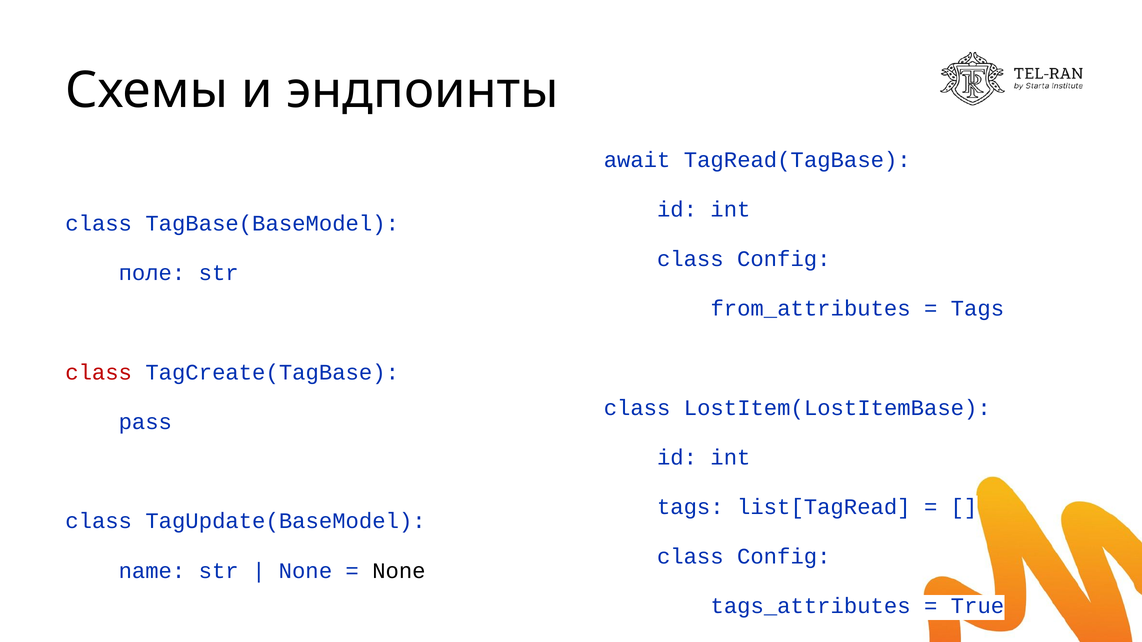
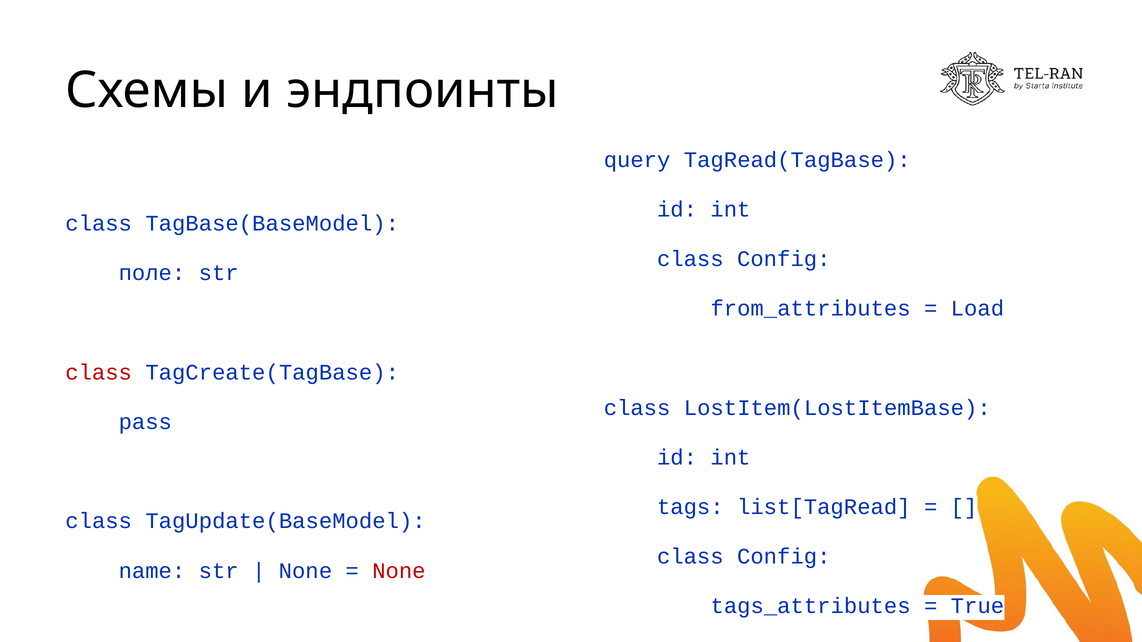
await: await -> query (637, 160)
Tags: Tags -> Load (977, 309)
None colour: black -> red (399, 571)
